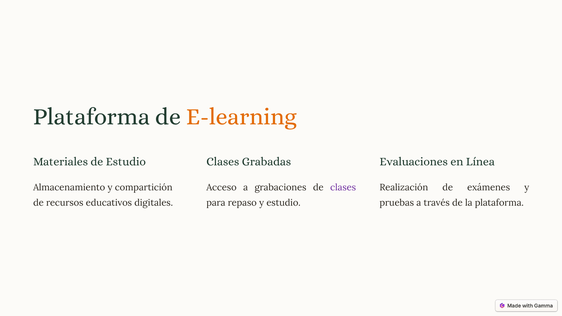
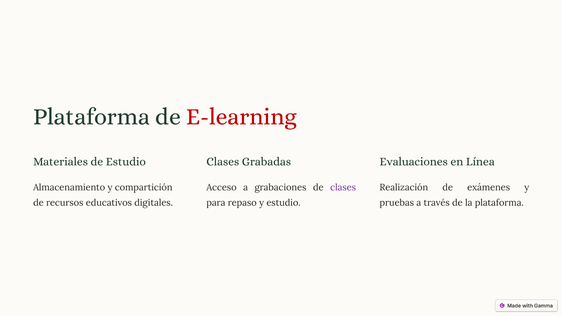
E-learning colour: orange -> red (241, 117)
